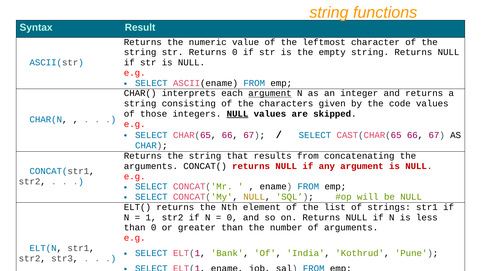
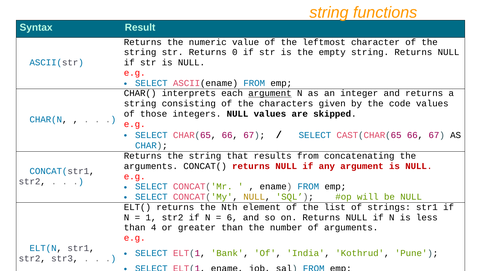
NULL underline: present -> none (238, 114)
0: 0 -> 6 (232, 217)
than 0: 0 -> 4 (154, 227)
